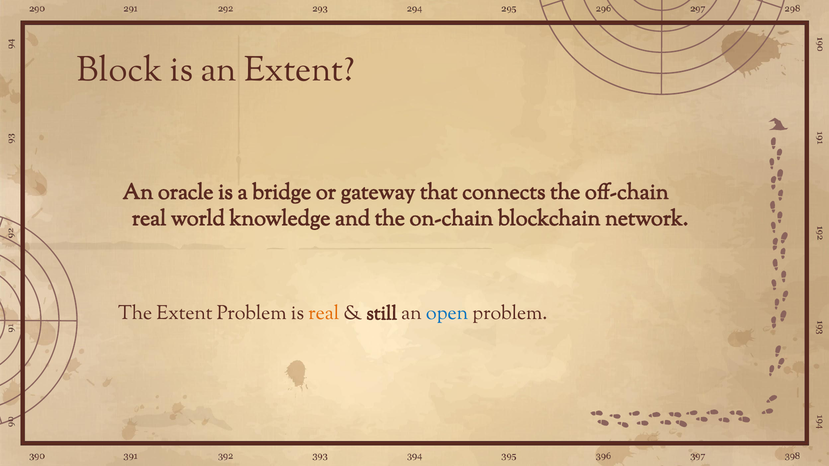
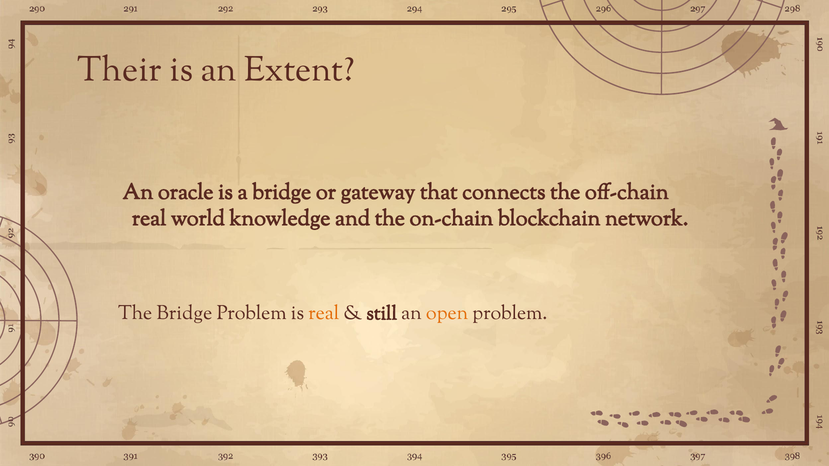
Block: Block -> Their (119, 70)
The Extent: Extent -> Bridge (184, 313)
open colour: blue -> orange (447, 313)
